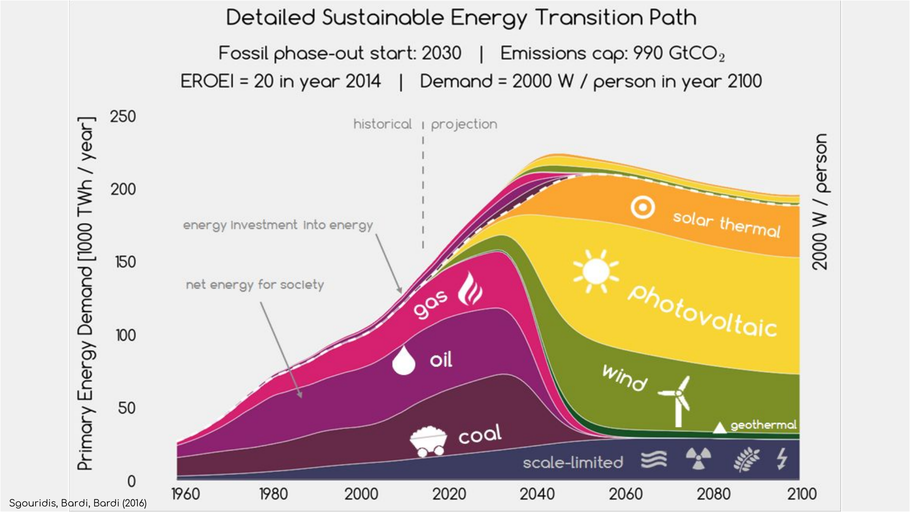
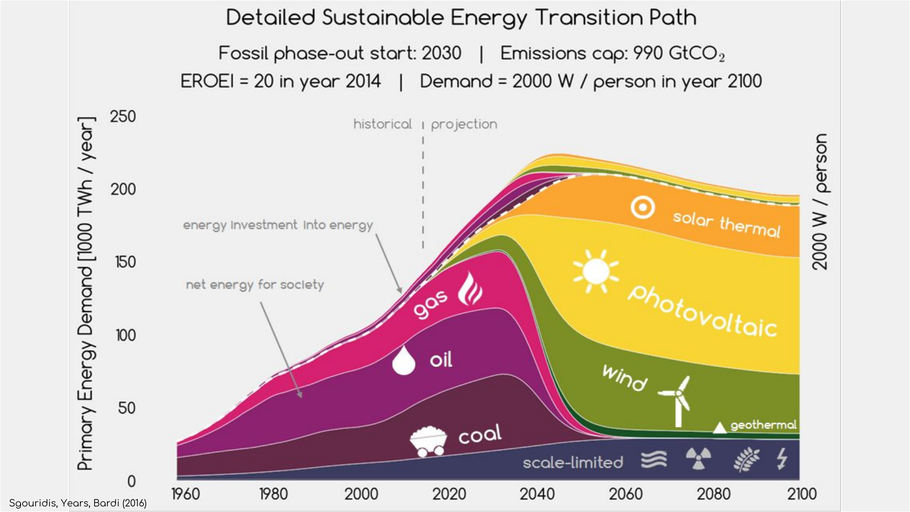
Sgouridis Bardi: Bardi -> Years (76, 504)
